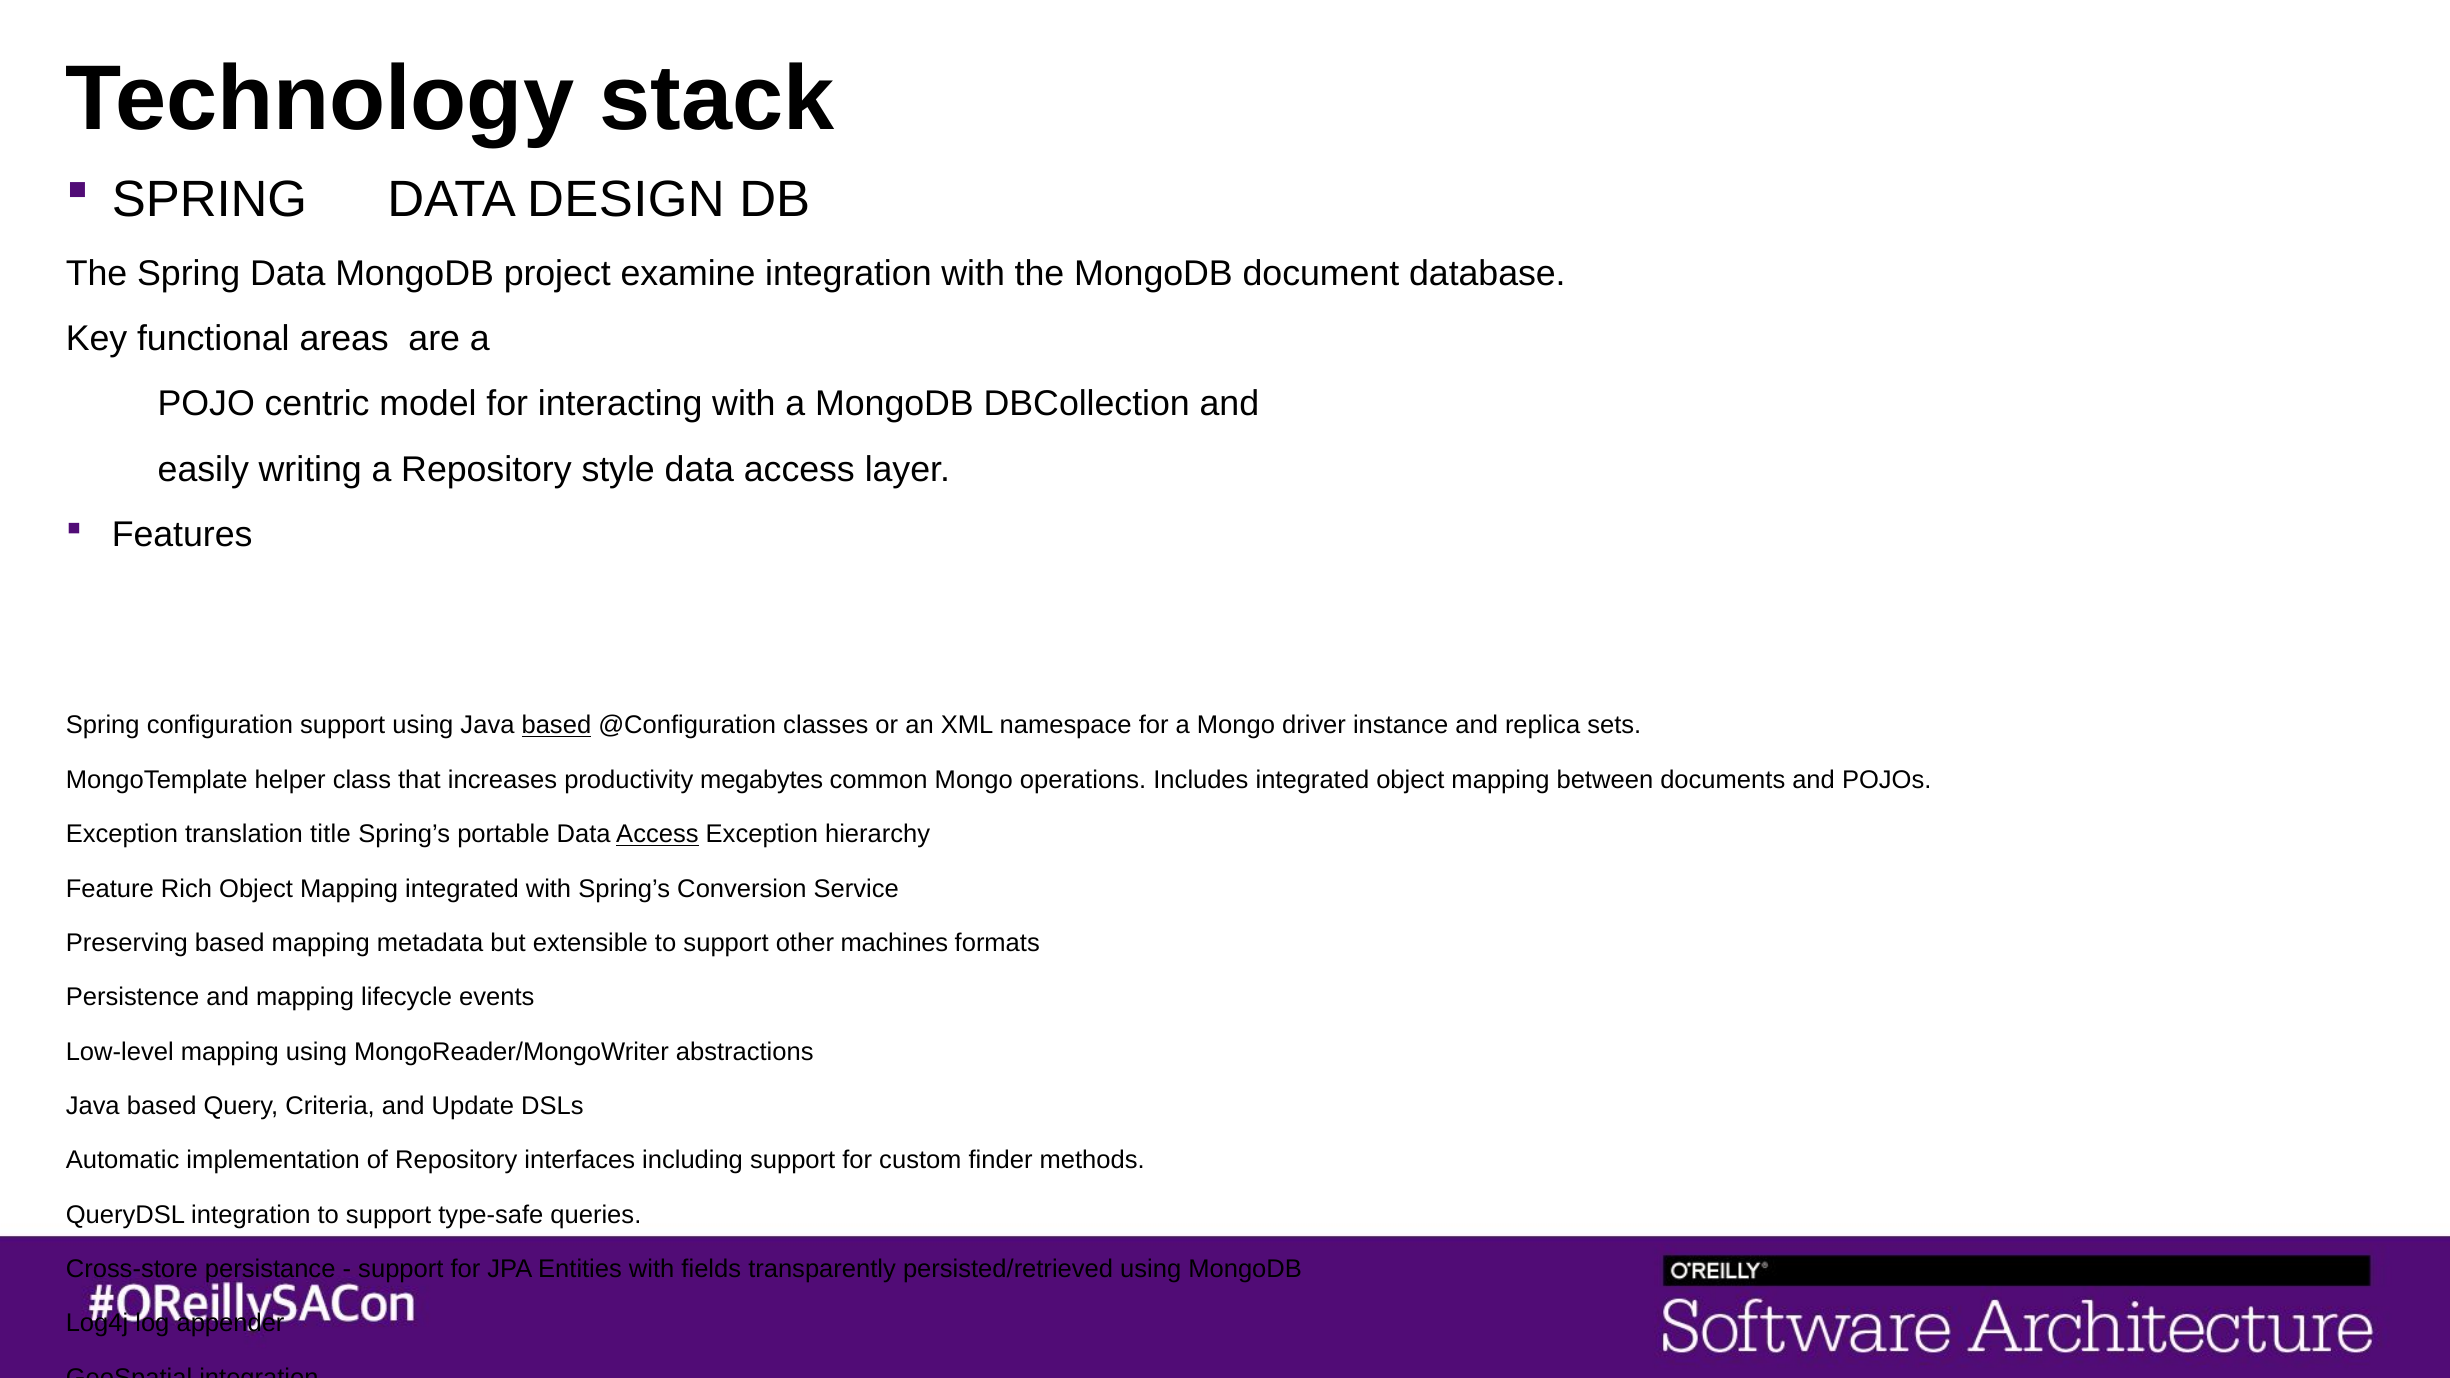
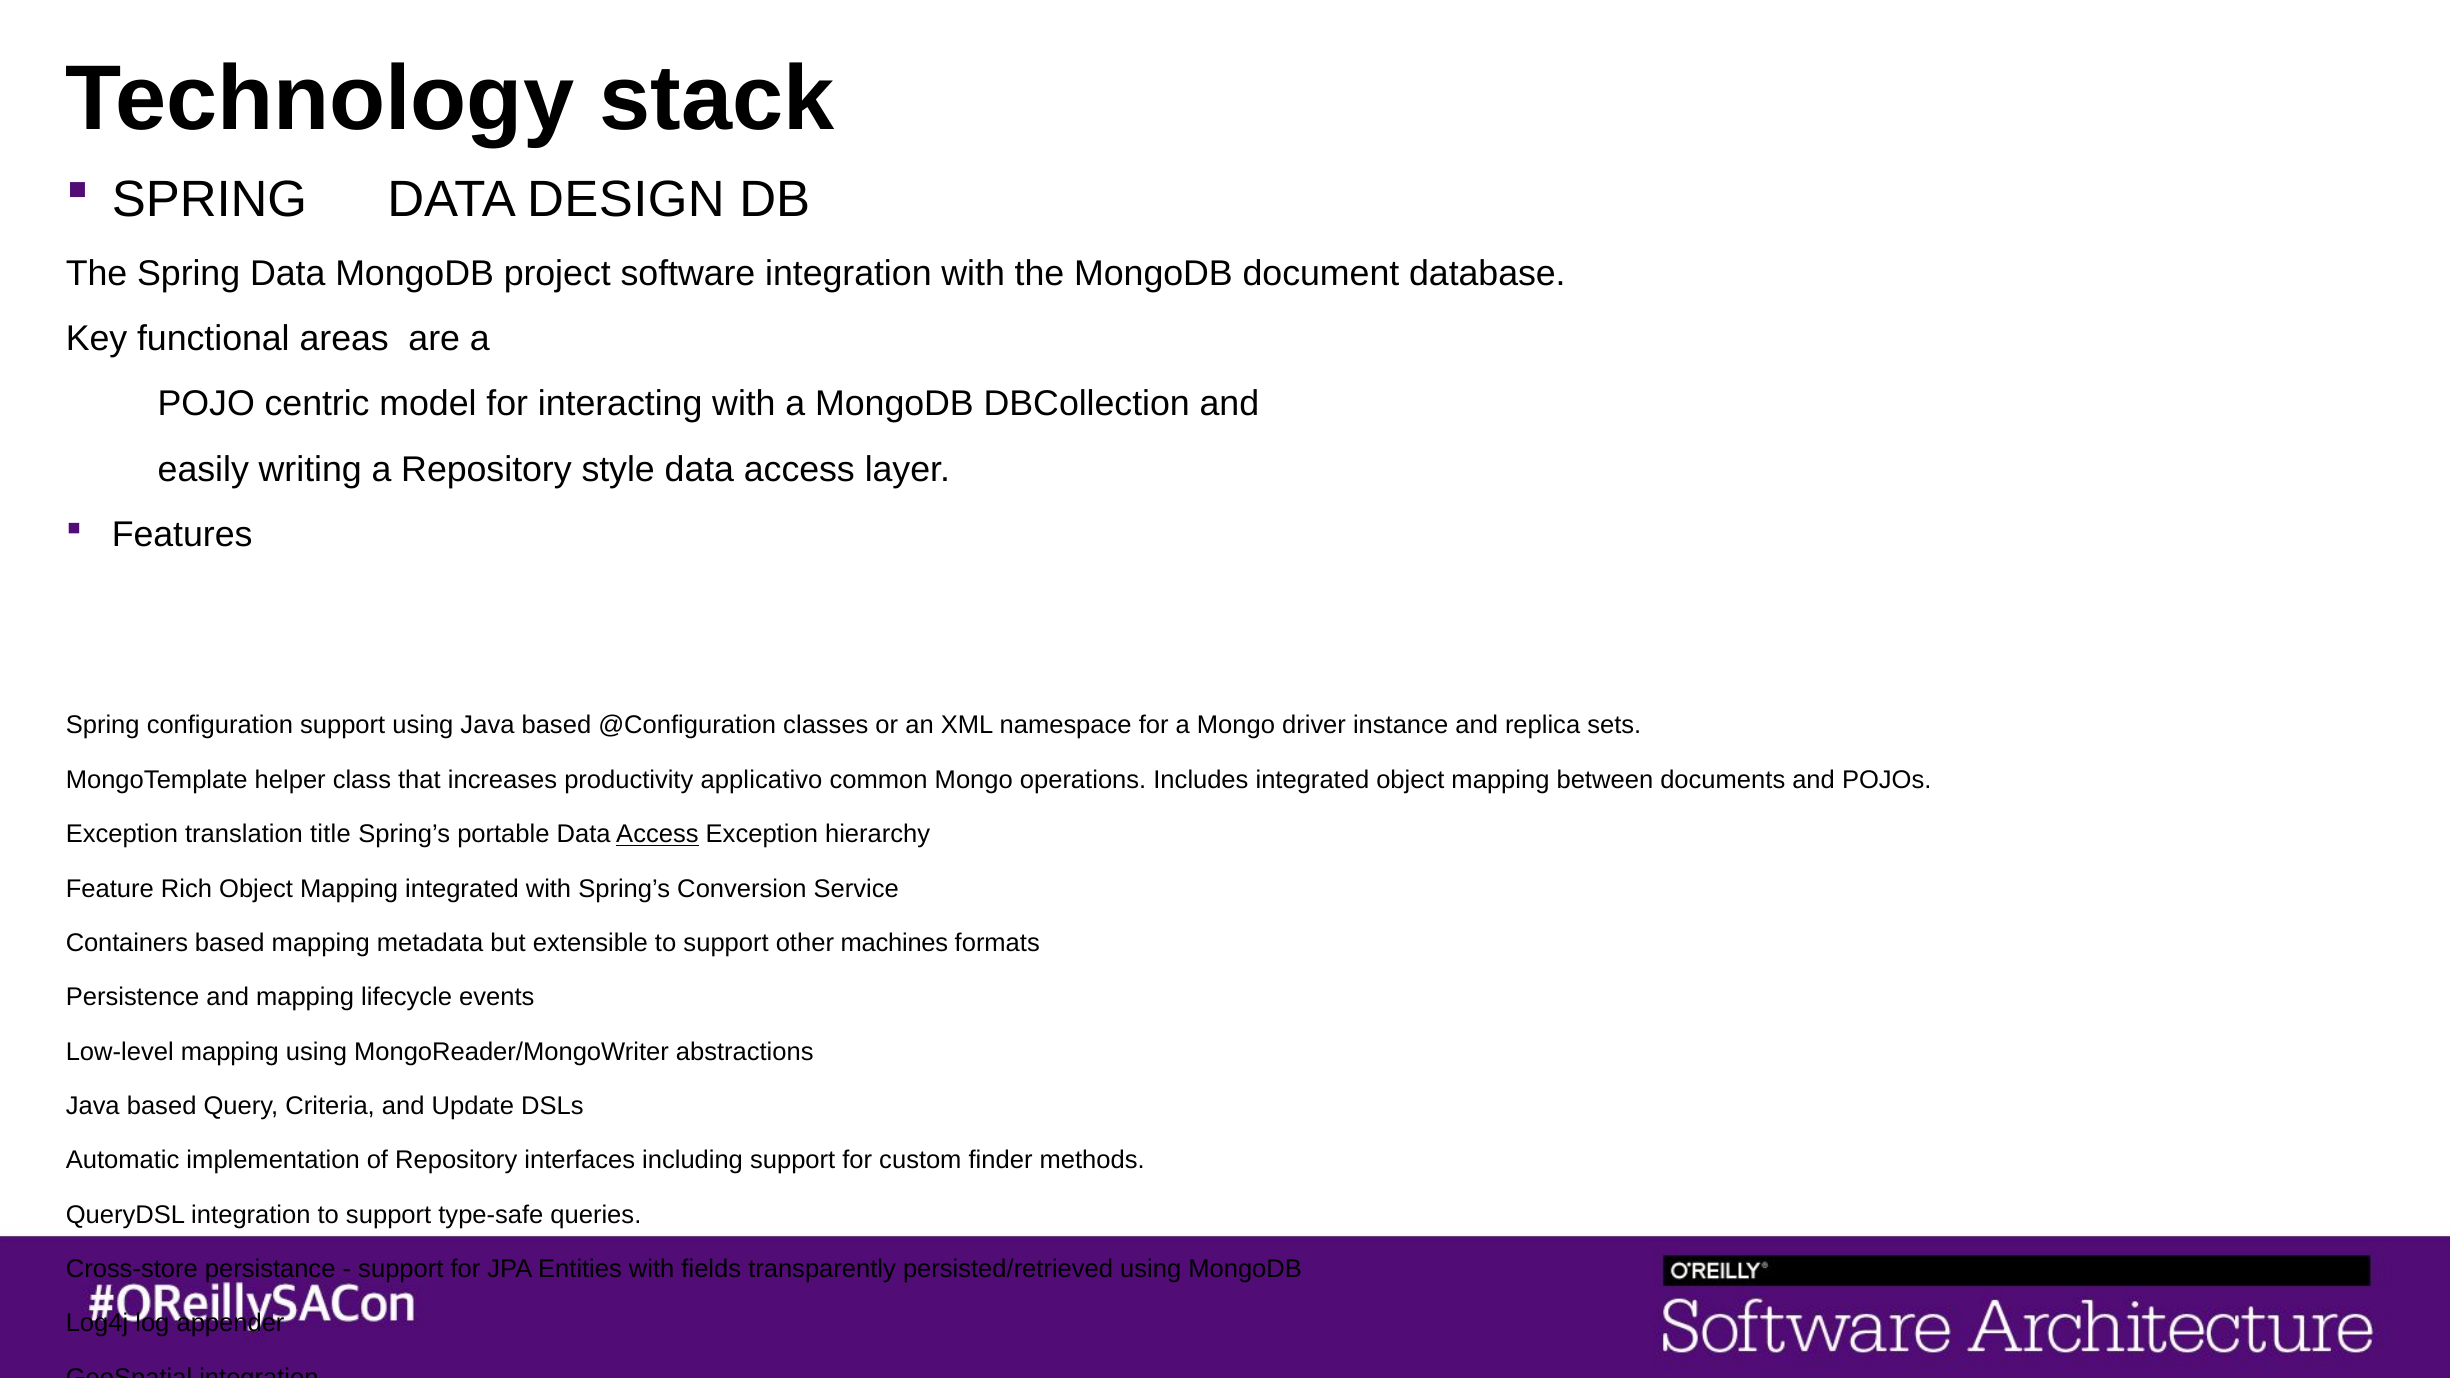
examine: examine -> software (688, 273)
based underline: present -> none (556, 726)
megabytes: megabytes -> applicativo (761, 780)
Preserving: Preserving -> Containers (127, 943)
